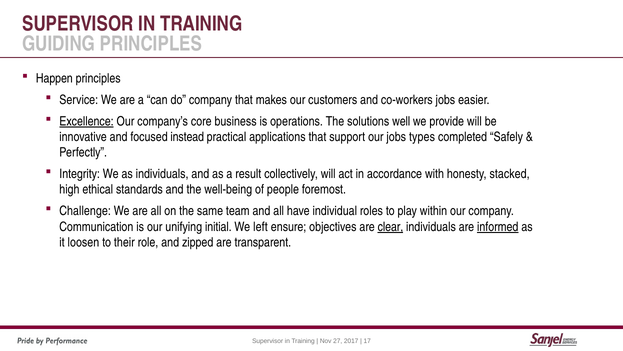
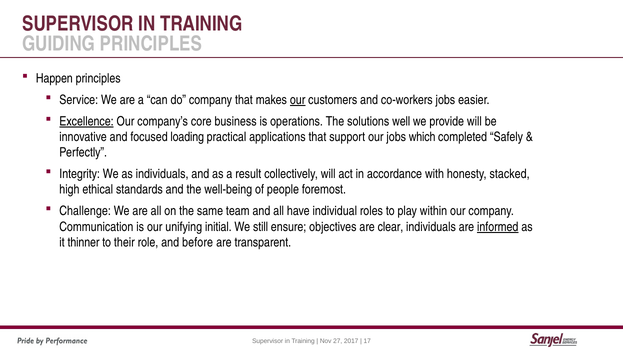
our underline: none -> present (298, 100)
instead: instead -> loading (187, 137)
types: types -> which (422, 137)
left: left -> still (261, 226)
clear underline: present -> none (390, 226)
loosen: loosen -> thinner (84, 242)
zipped: zipped -> before (198, 242)
